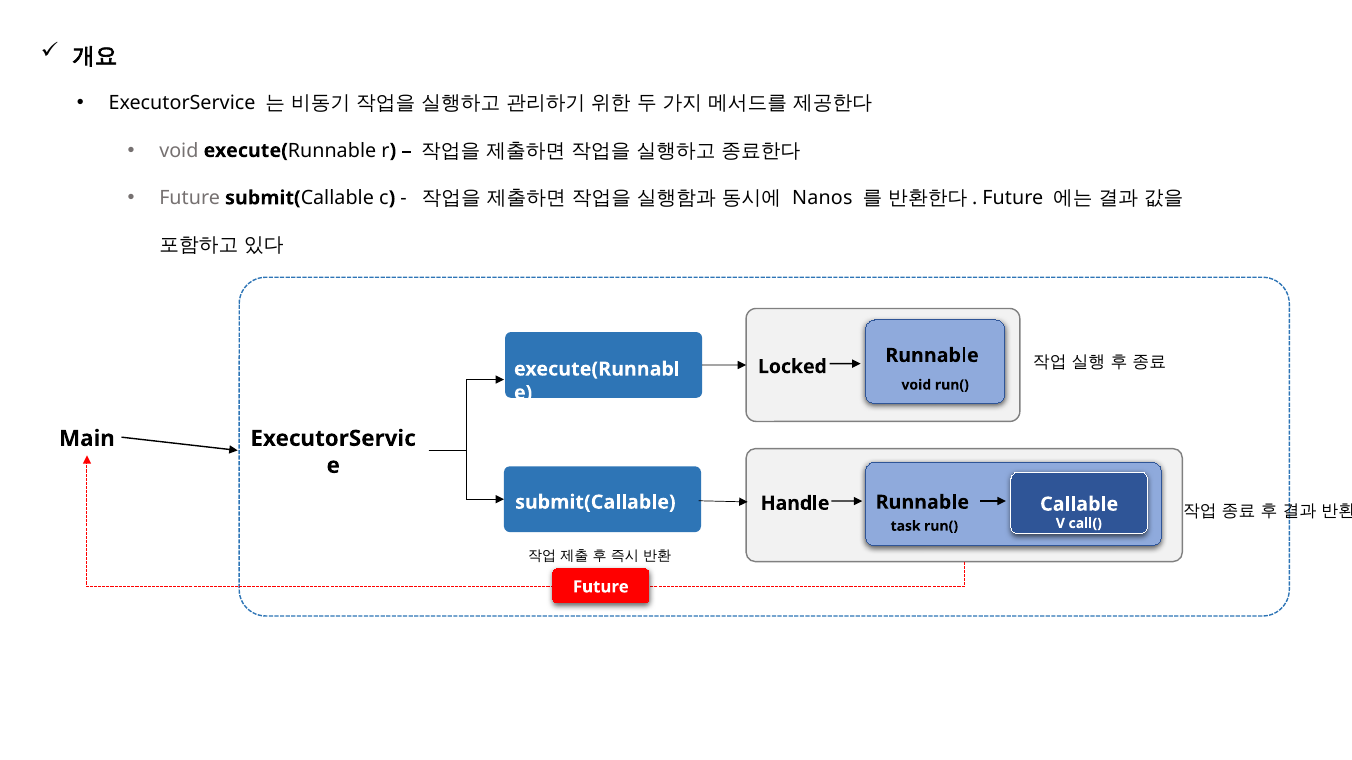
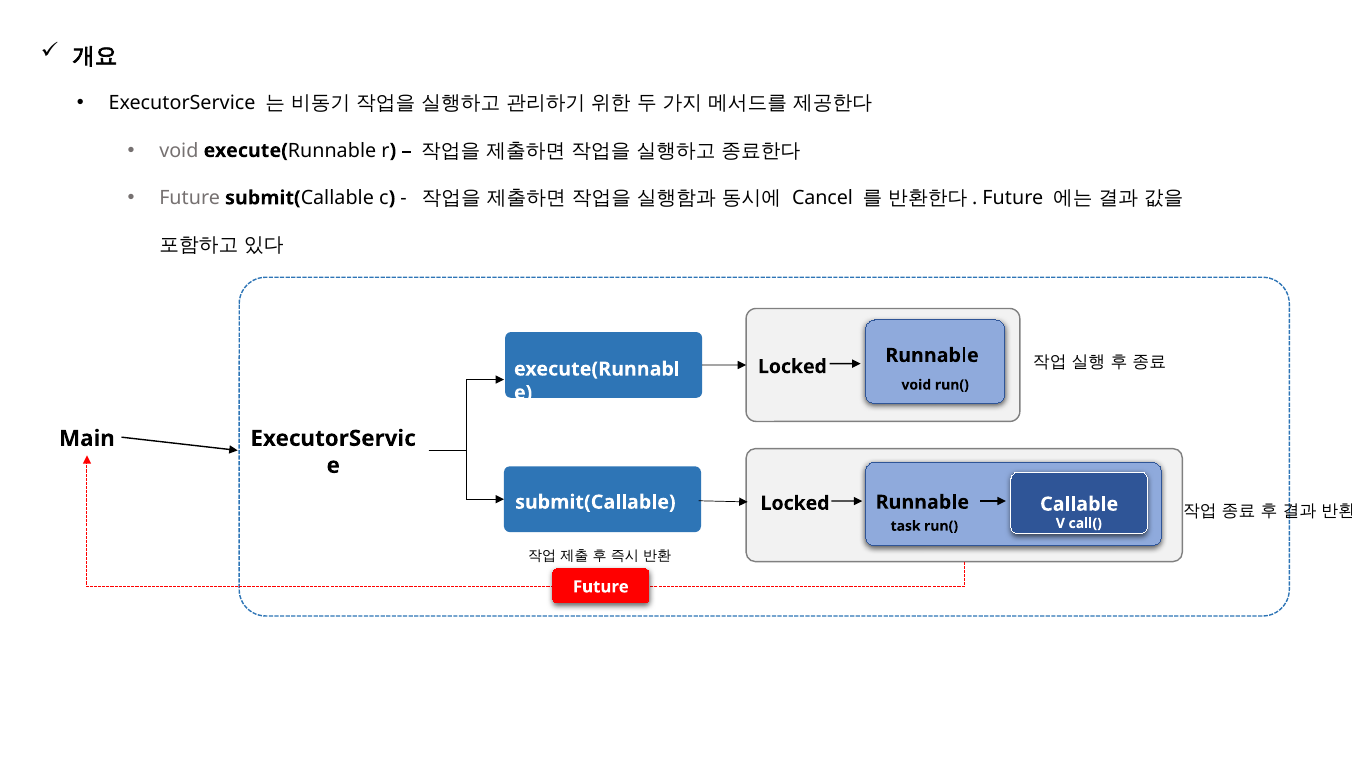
Nanos: Nanos -> Cancel (823, 198)
Handle: Handle -> Locked (795, 504)
